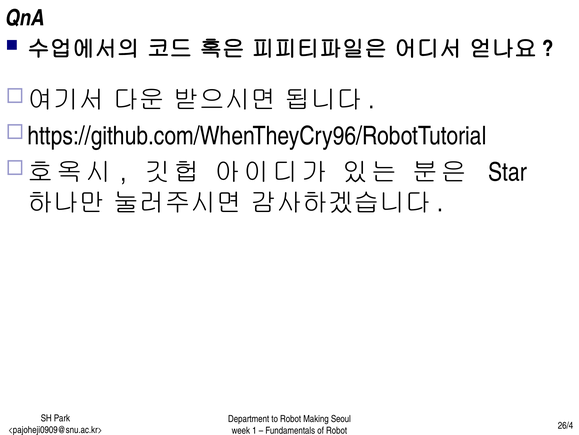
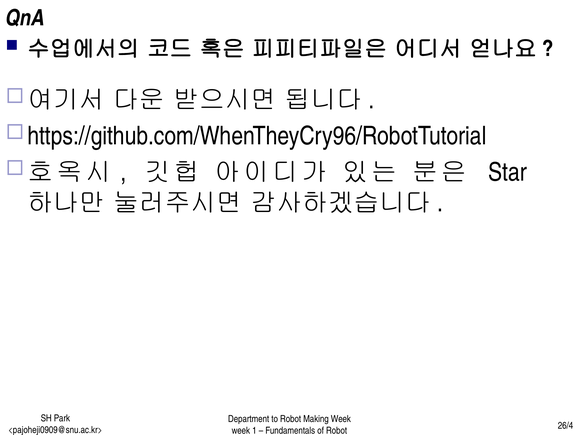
Making Seoul: Seoul -> Week (341, 418)
